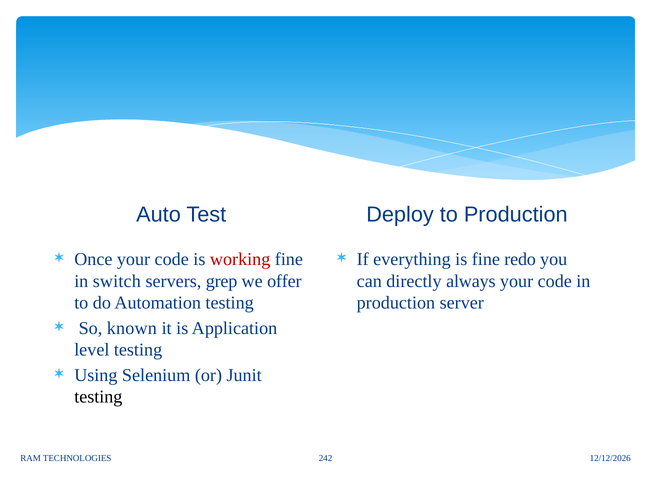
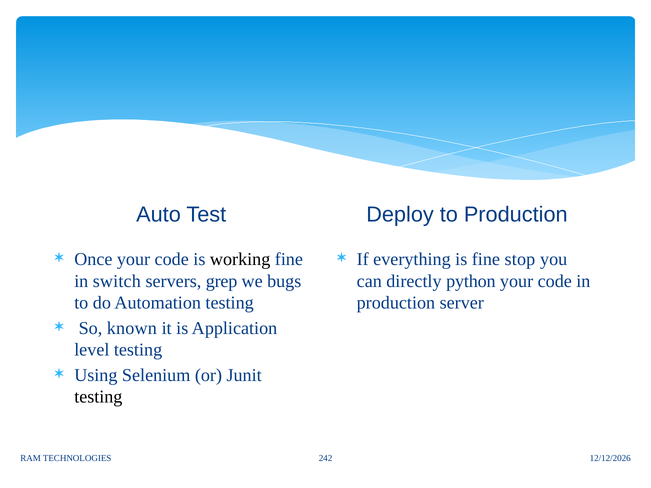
working colour: red -> black (240, 260)
redo: redo -> stop (520, 260)
offer: offer -> bugs (284, 281)
always: always -> python (471, 281)
